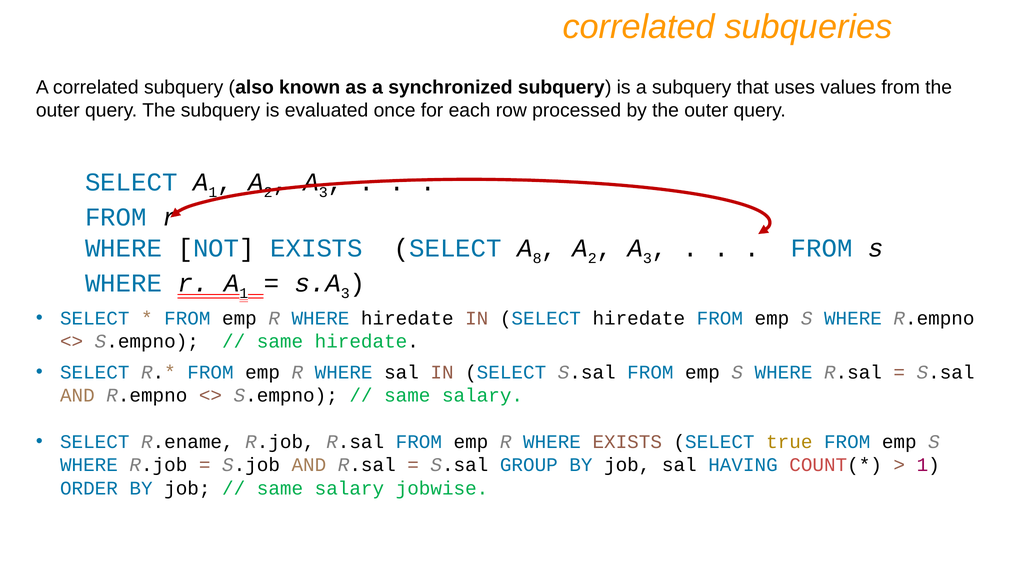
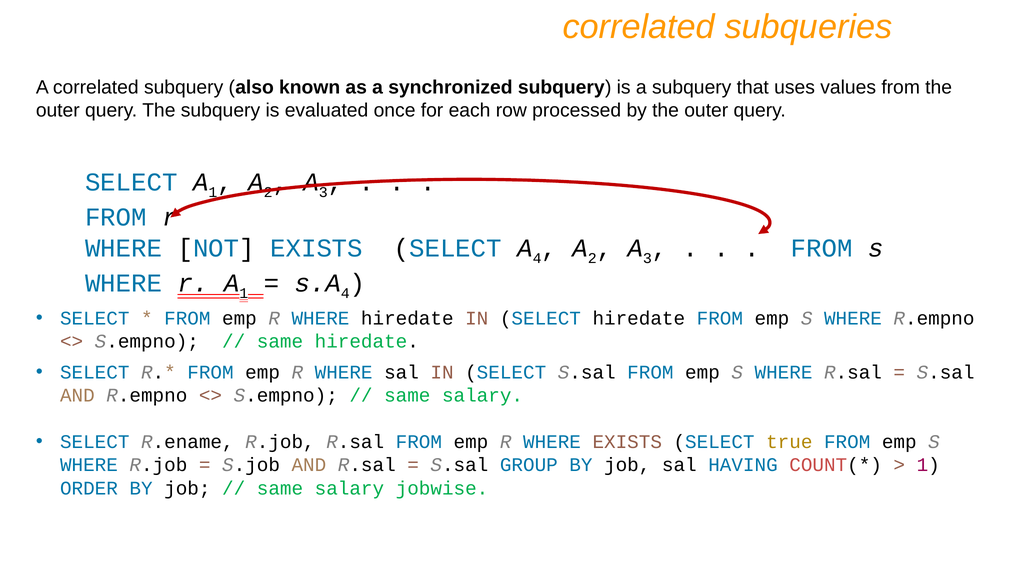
A 8: 8 -> 4 (537, 258)
3: 3 -> 4 (345, 293)
